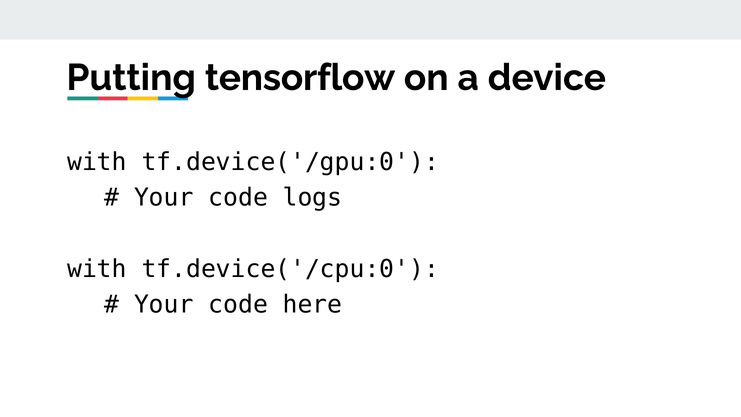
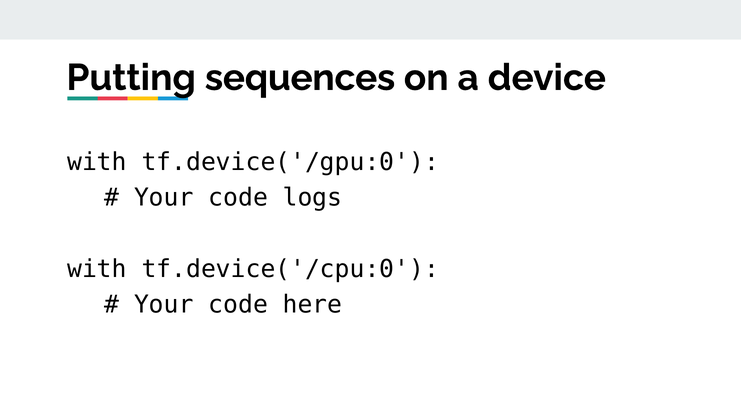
tensorflow: tensorflow -> sequences (300, 78)
